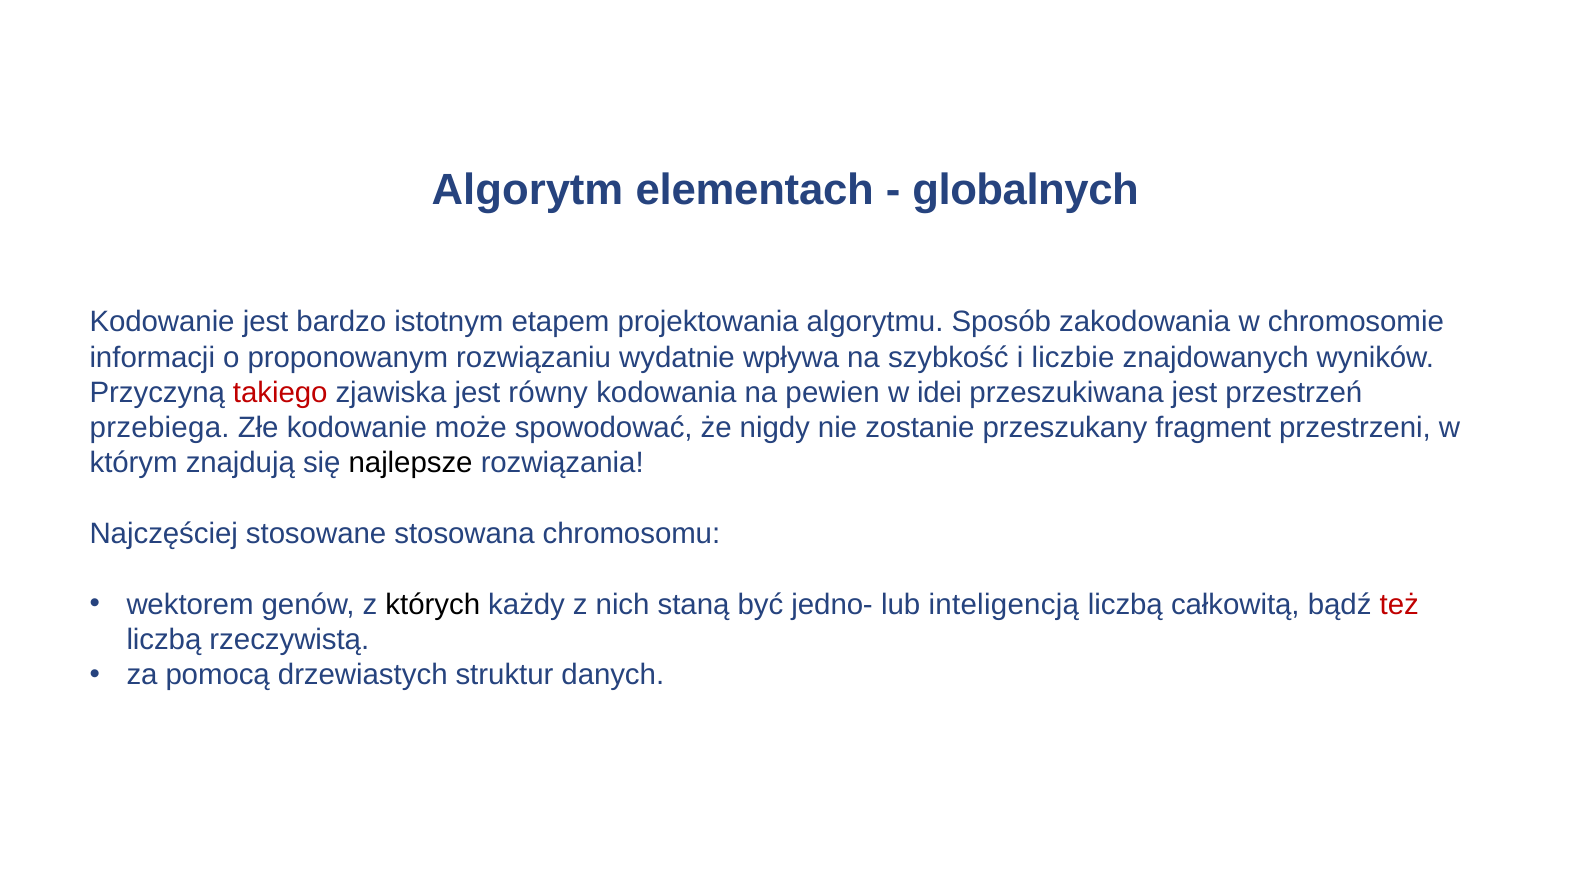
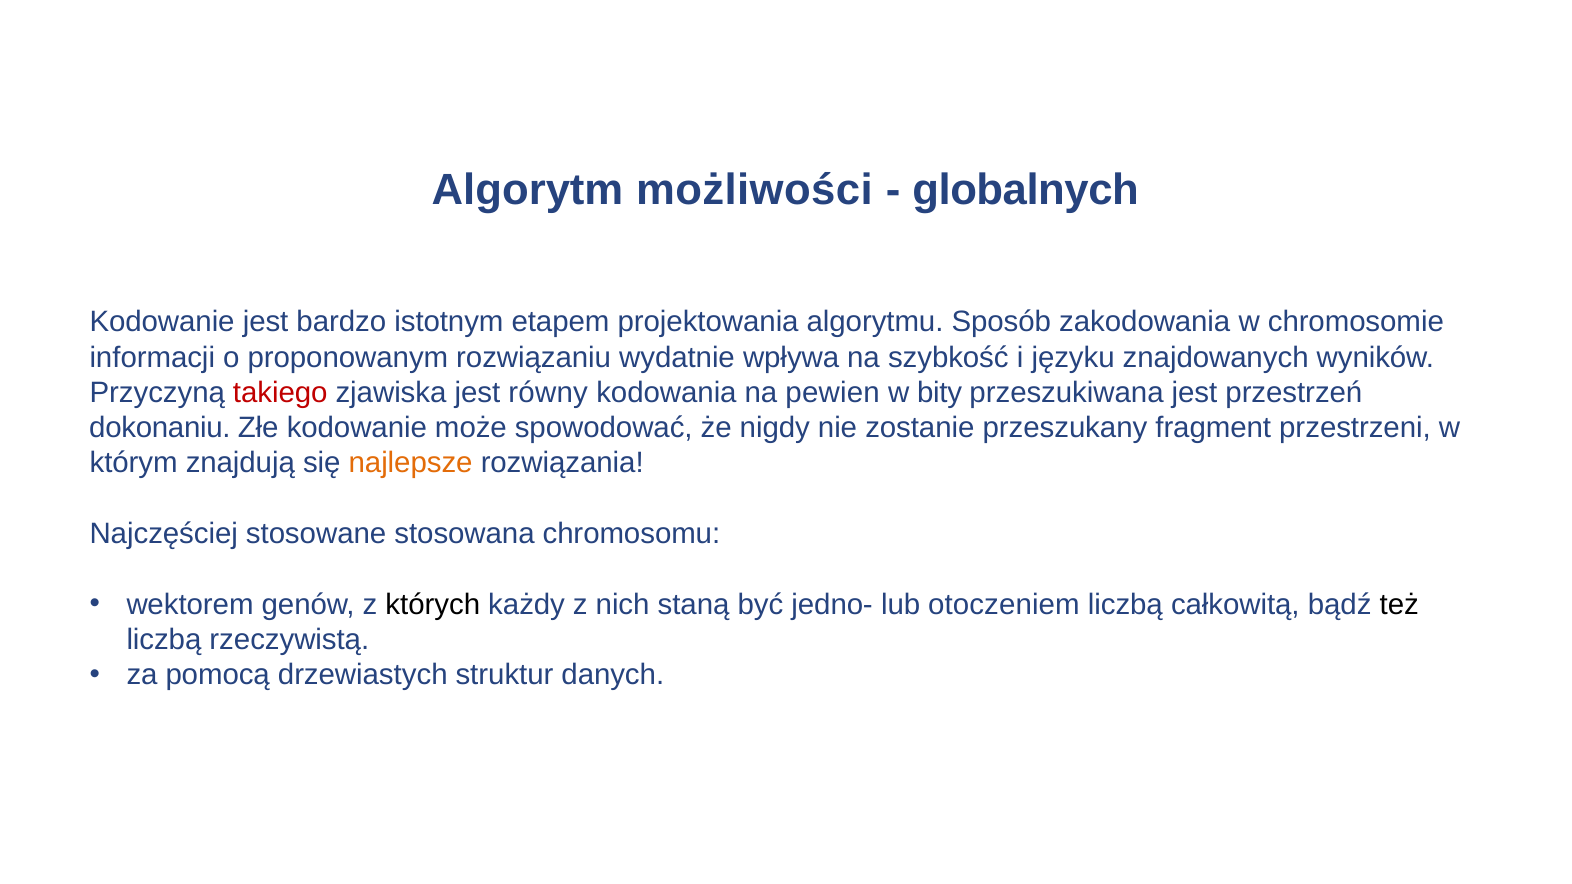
elementach: elementach -> możliwości (754, 190)
liczbie: liczbie -> języku (1073, 357)
idei: idei -> bity (940, 393)
przebiega: przebiega -> dokonaniu (160, 428)
najlepsze colour: black -> orange (411, 463)
inteligencją: inteligencją -> otoczeniem (1004, 605)
też colour: red -> black (1399, 605)
